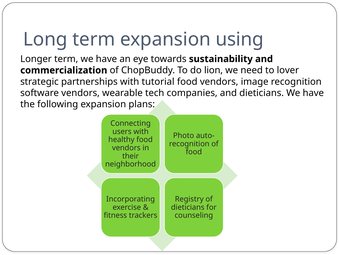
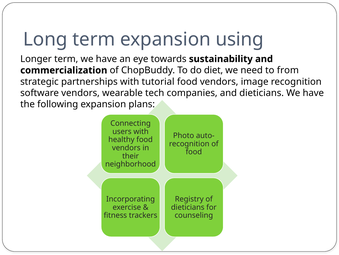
lion: lion -> diet (214, 70)
lover: lover -> from (288, 70)
